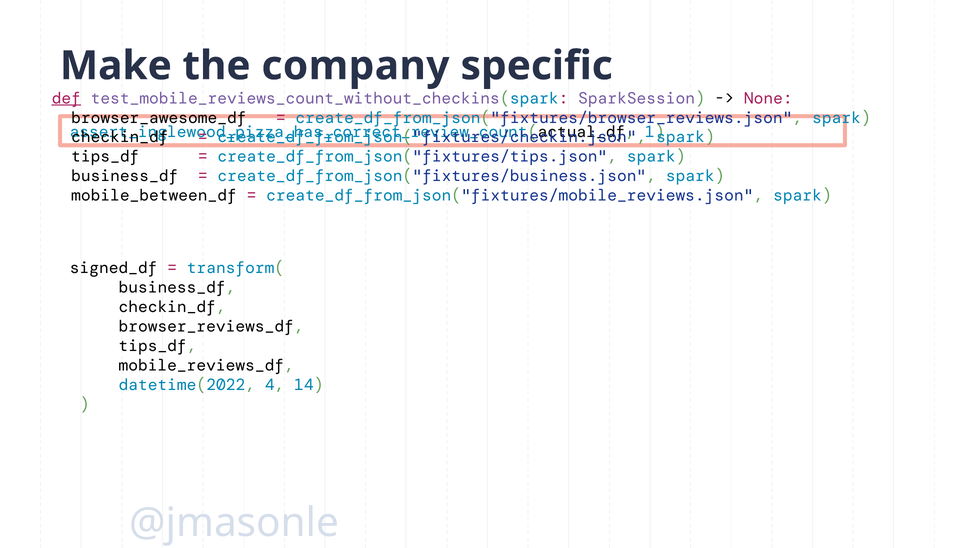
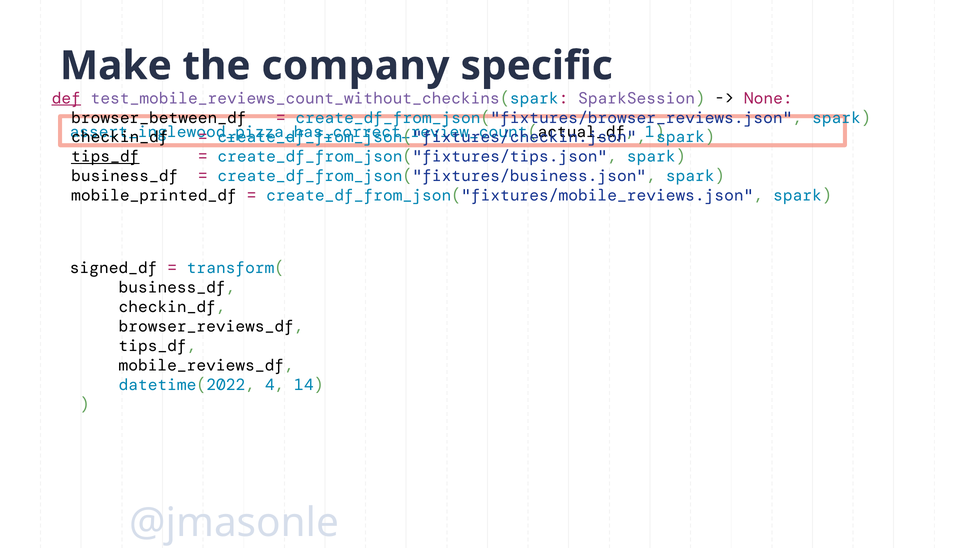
browser_awesome_df: browser_awesome_df -> browser_between_df (159, 118)
tips_df underline: none -> present (105, 157)
mobile_between_df: mobile_between_df -> mobile_printed_df (154, 196)
